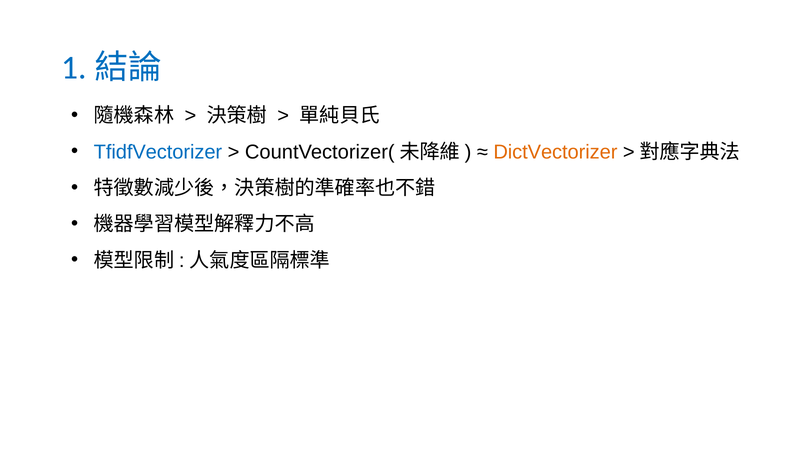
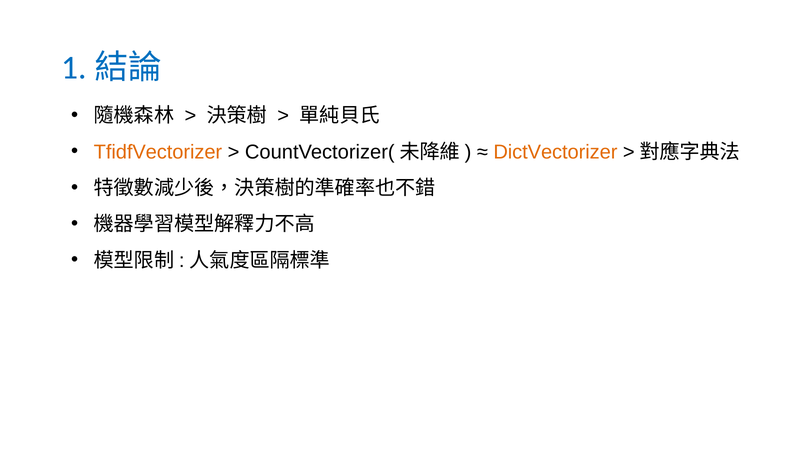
TfidfVectorizer colour: blue -> orange (158, 152)
